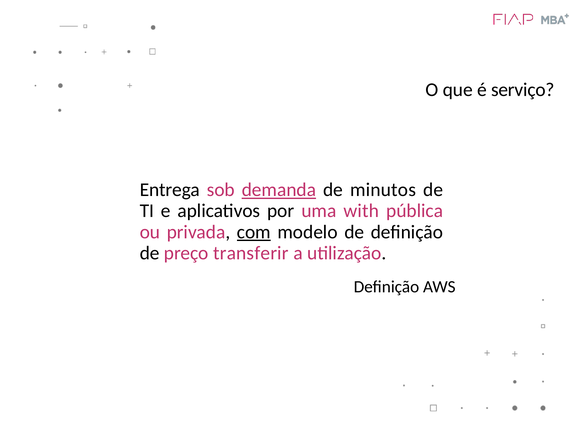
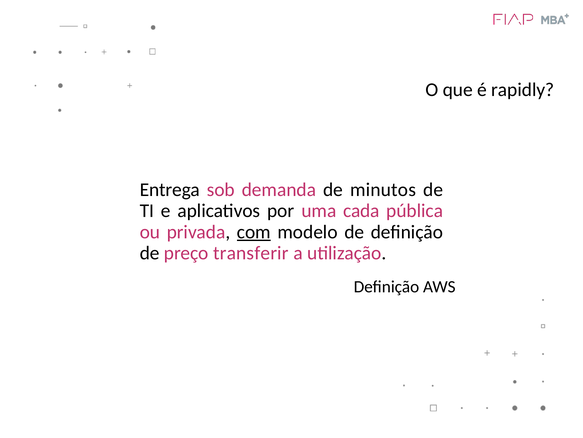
serviço: serviço -> rapidly (523, 90)
demanda underline: present -> none (279, 190)
with: with -> cada (361, 211)
